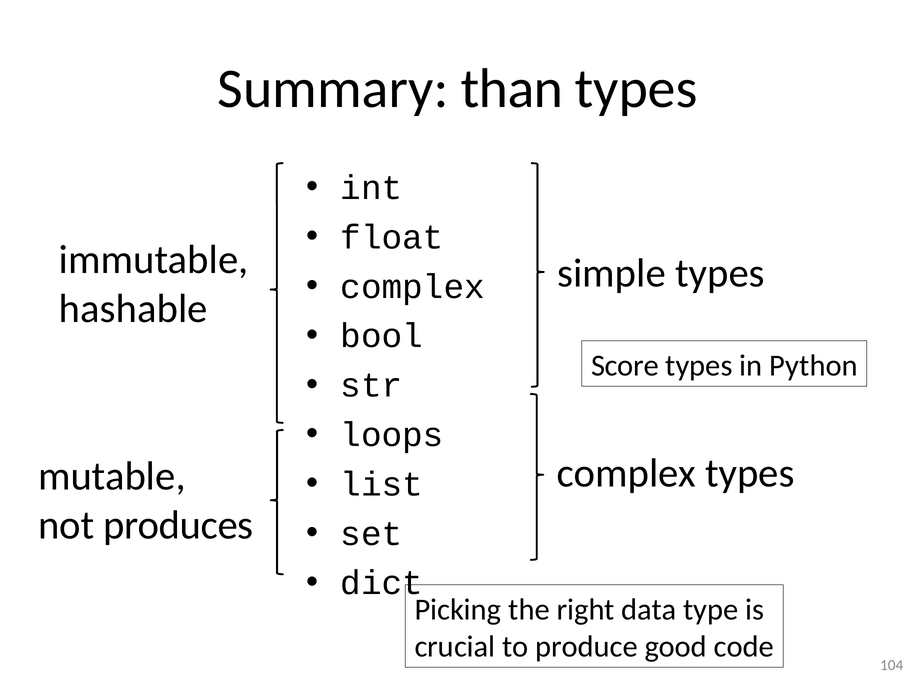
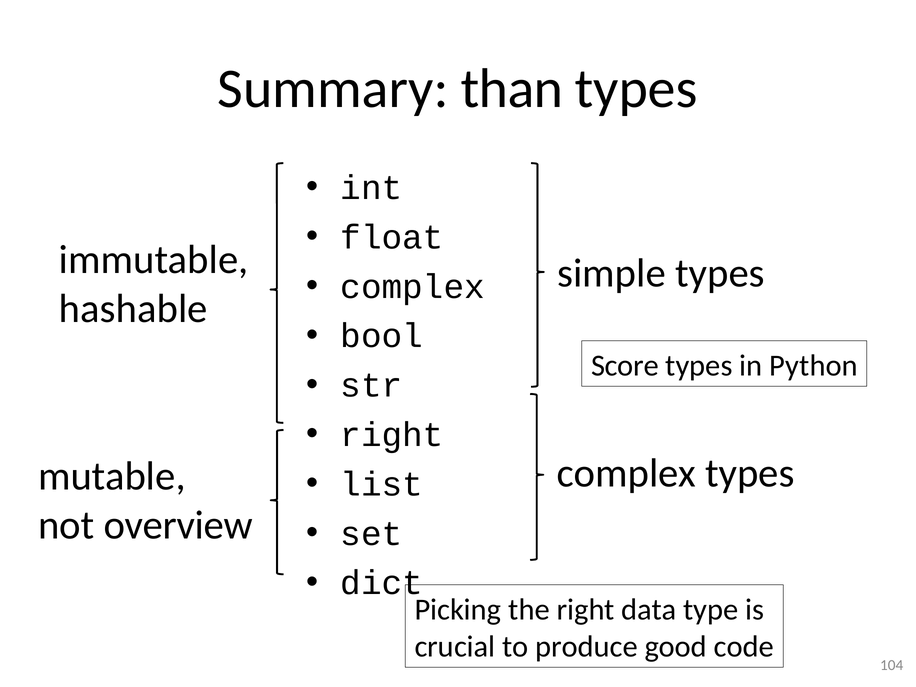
loops: loops -> right (392, 435)
produces: produces -> overview (178, 525)
